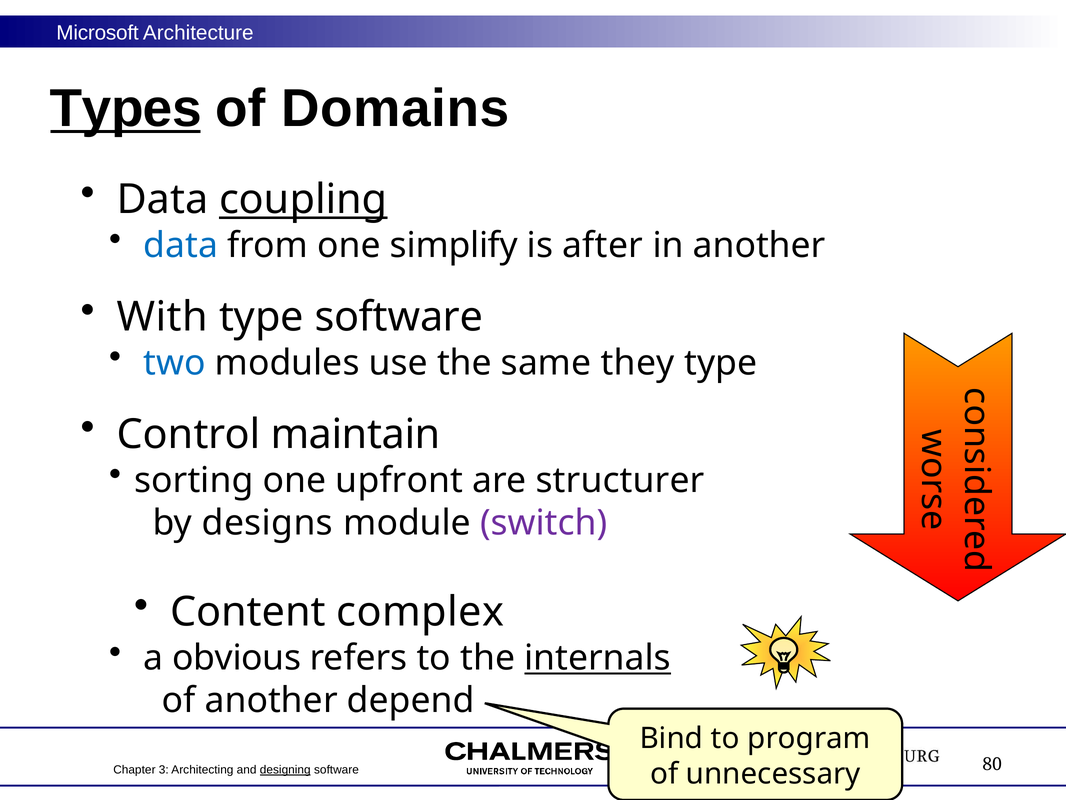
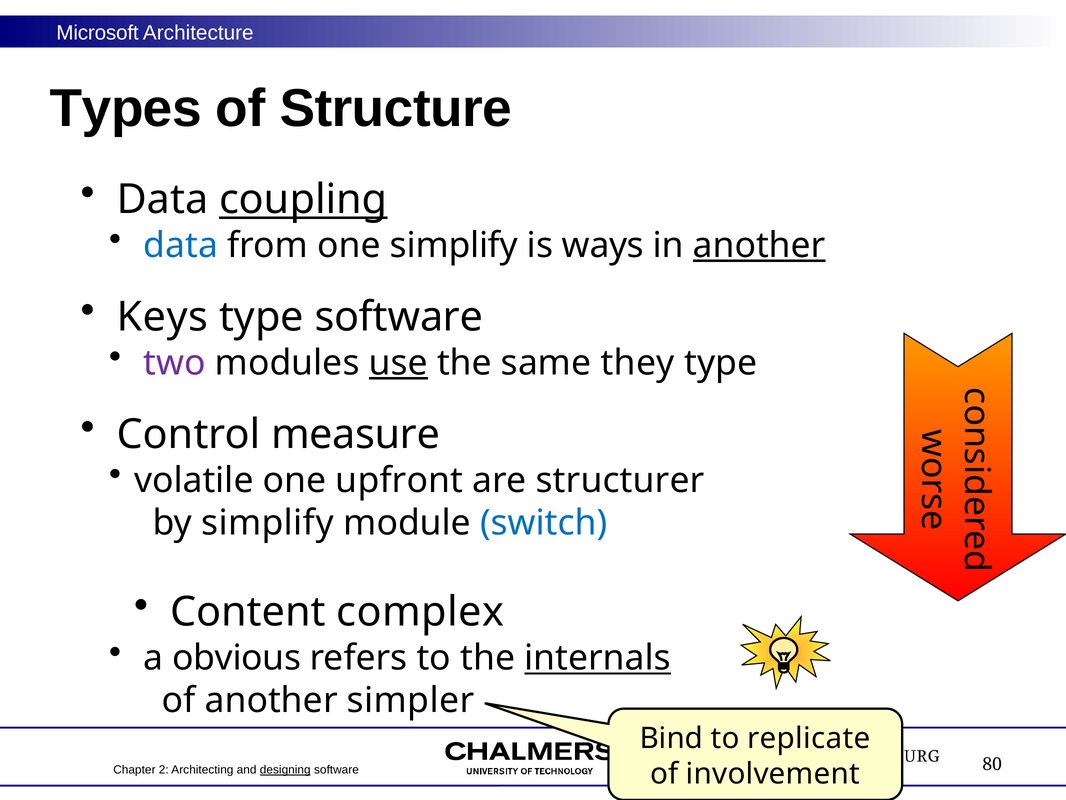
Types underline: present -> none (126, 108)
Domains: Domains -> Structure (396, 108)
after: after -> ways (603, 245)
another underline: none -> present (759, 245)
With: With -> Keys (162, 317)
two colour: blue -> purple (175, 363)
use underline: none -> present (398, 363)
maintain: maintain -> measure (356, 434)
sorting: sorting -> volatile (194, 480)
by designs: designs -> simplify (267, 523)
switch colour: purple -> blue (544, 523)
depend: depend -> simpler (411, 700)
program: program -> replicate (809, 738)
3: 3 -> 2 (164, 769)
unnecessary: unnecessary -> involvement (773, 773)
